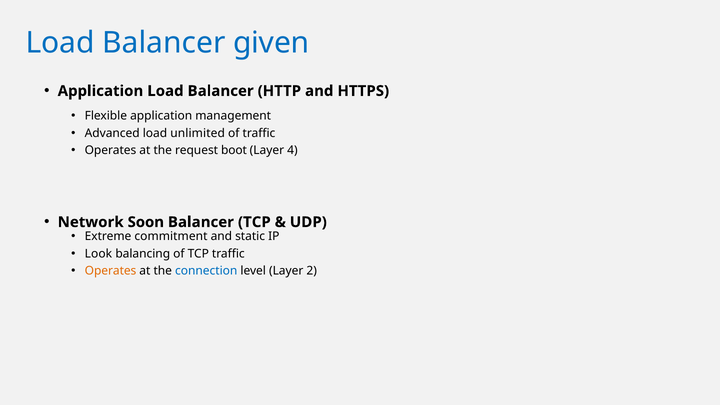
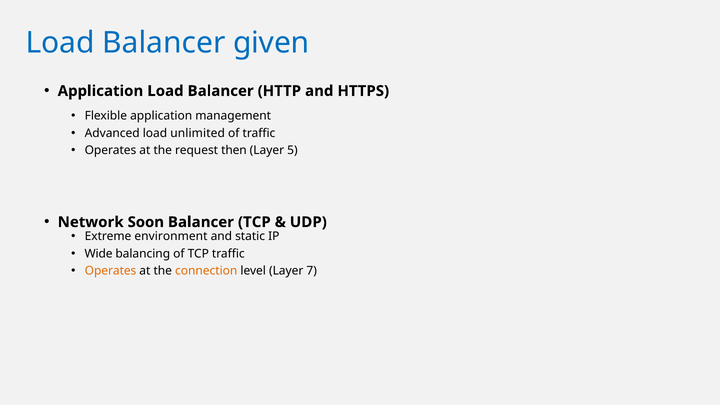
boot: boot -> then (234, 150)
4: 4 -> 5 (292, 150)
commitment: commitment -> environment (171, 236)
Look: Look -> Wide (99, 254)
connection colour: blue -> orange (206, 271)
2: 2 -> 7 (312, 271)
